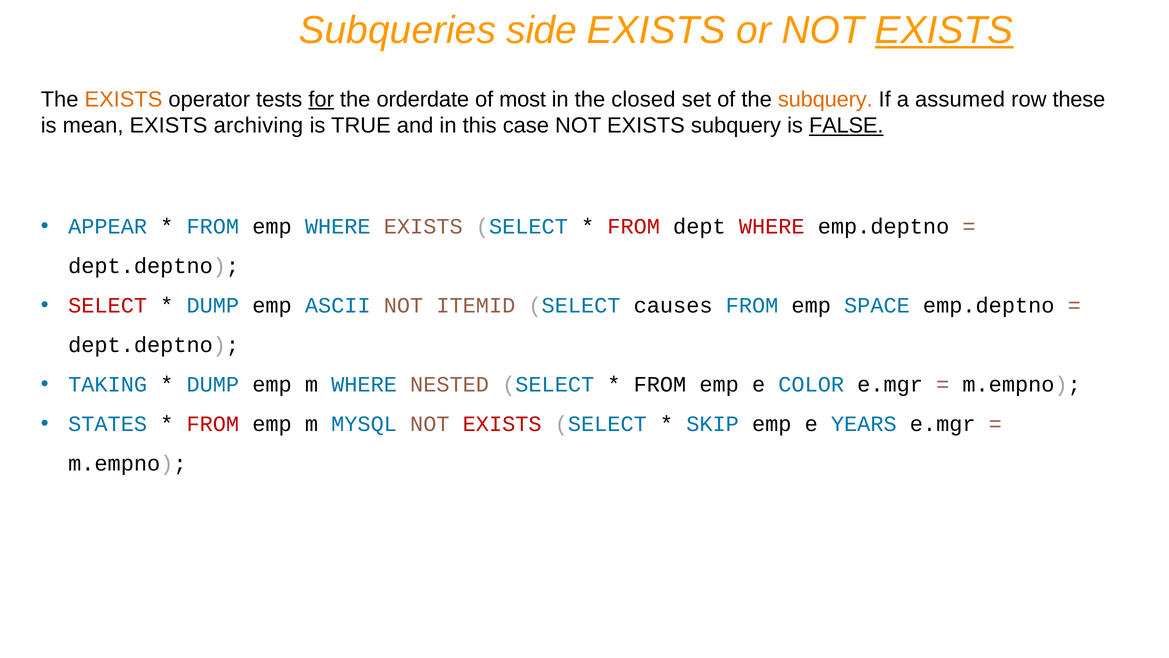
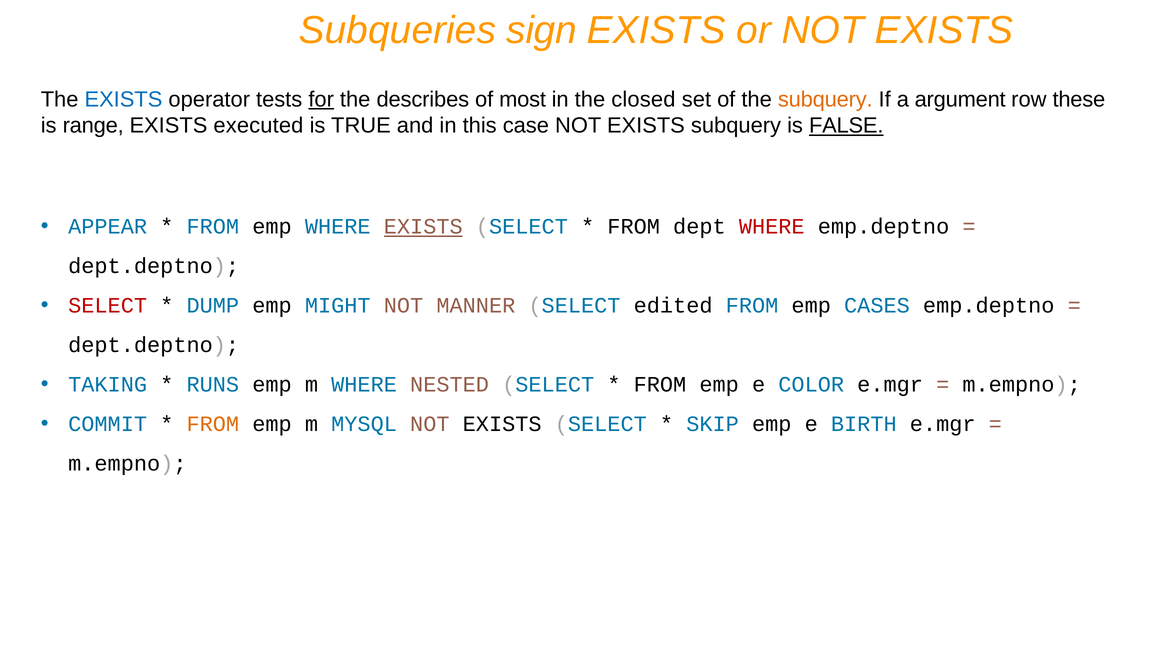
side: side -> sign (542, 30)
EXISTS underline: present -> none (944, 30)
EXISTS colour: orange -> blue (123, 99)
orderdate: orderdate -> describes (423, 99)
assumed: assumed -> argument (960, 99)
mean: mean -> range (93, 126)
archiving: archiving -> executed (258, 126)
EXISTS underline: none -> present (423, 227)
FROM colour: red -> black (634, 227)
ASCII: ASCII -> MIGHT (338, 305)
ITEMID: ITEMID -> MANNER (476, 305)
causes: causes -> edited (673, 305)
SPACE: SPACE -> CASES (877, 305)
DUMP: DUMP -> RUNS (213, 384)
STATES: STATES -> COMMIT (108, 424)
FROM colour: red -> orange (213, 424)
EXISTS colour: red -> black (502, 424)
YEARS: YEARS -> BIRTH (864, 424)
